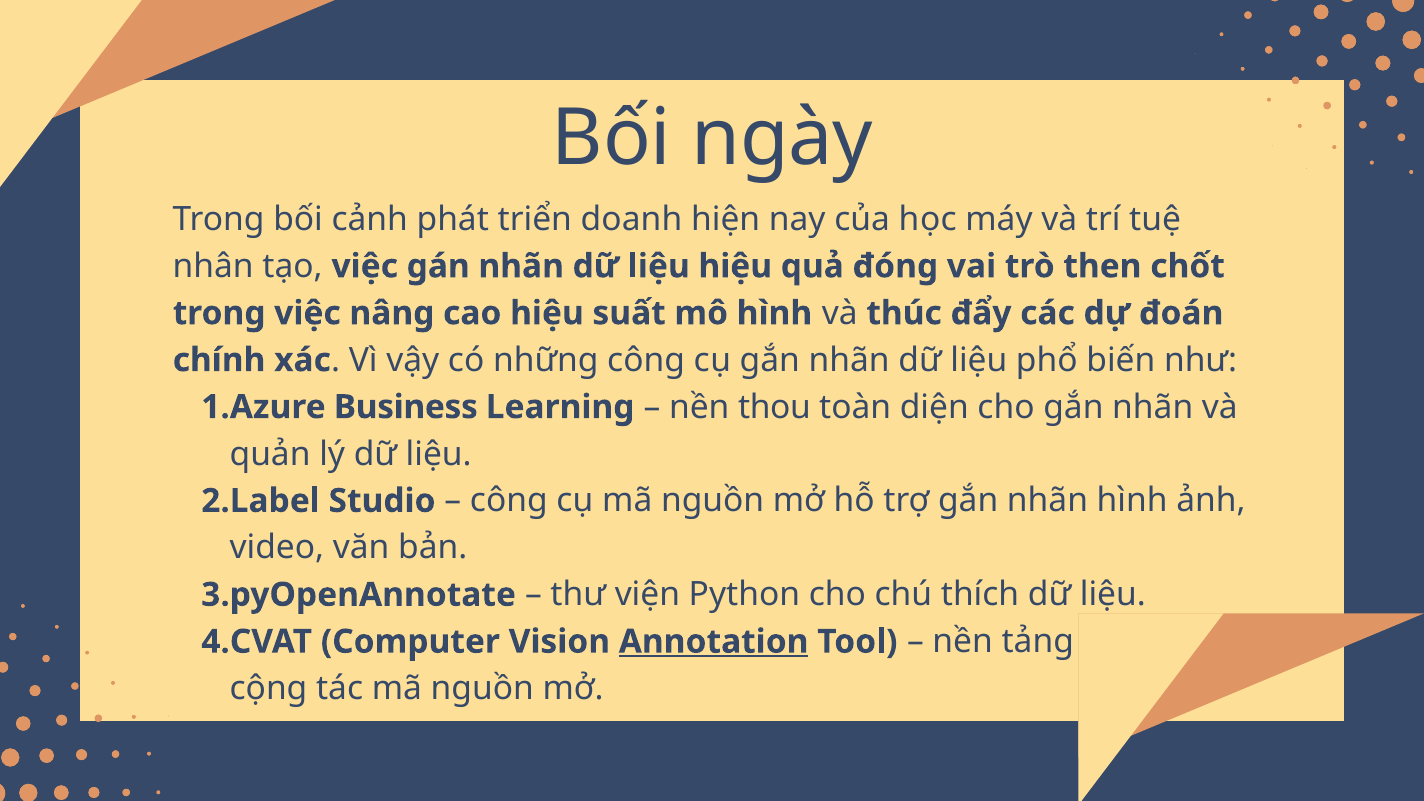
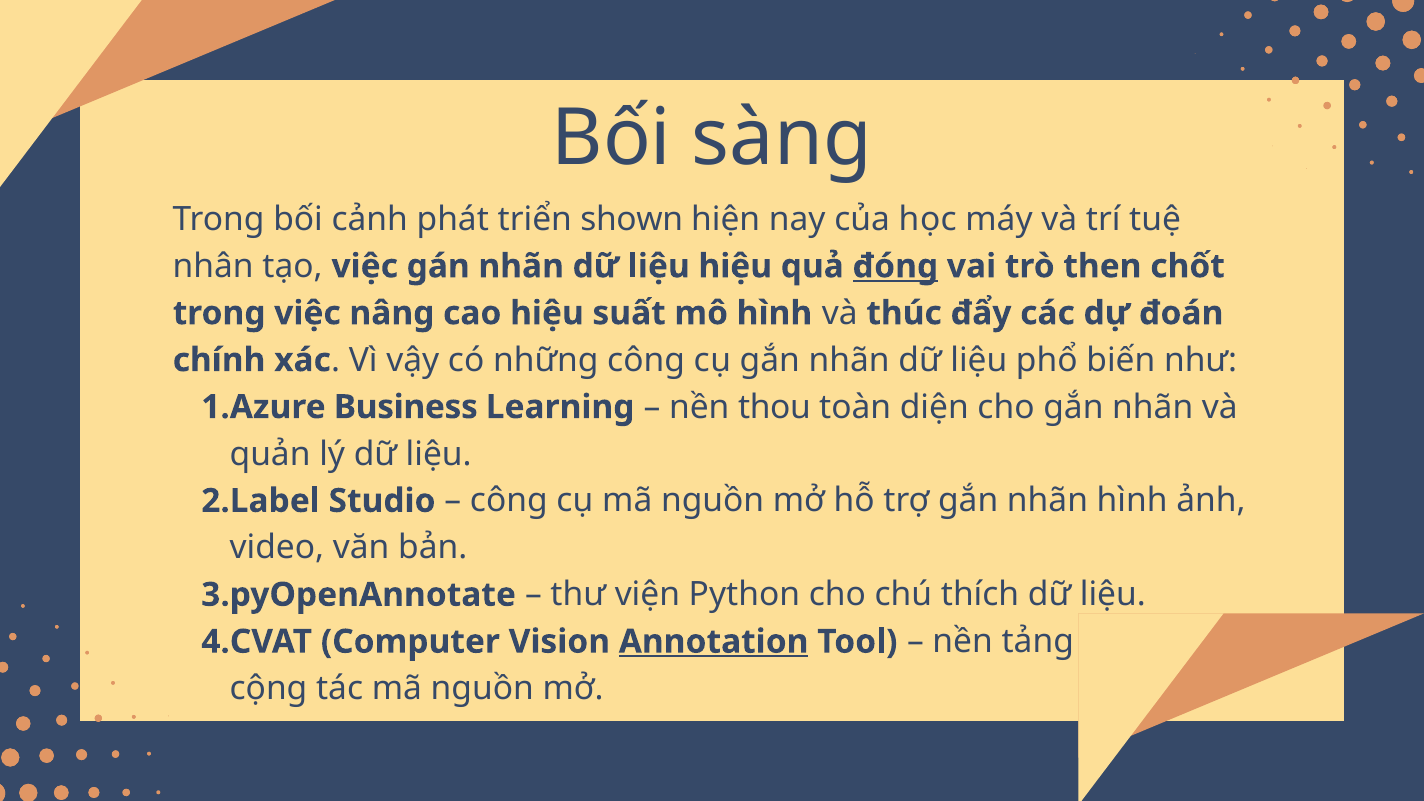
ngày: ngày -> sàng (782, 138)
doanh: doanh -> shown (632, 219)
đóng underline: none -> present (895, 266)
